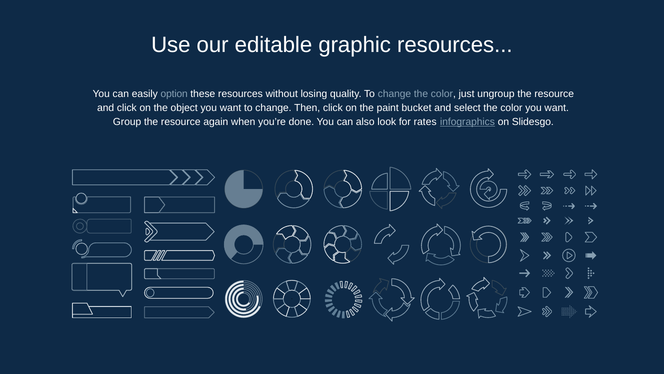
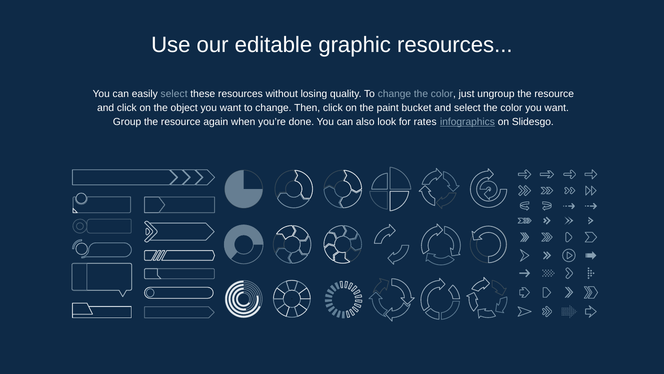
easily option: option -> select (174, 94)
